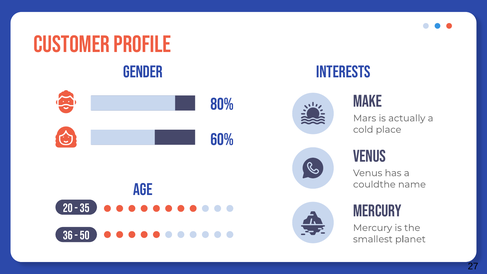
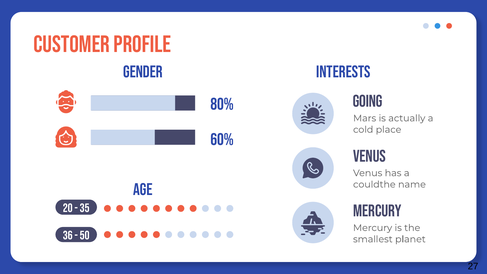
MAKE: MAKE -> GOING (368, 101)
